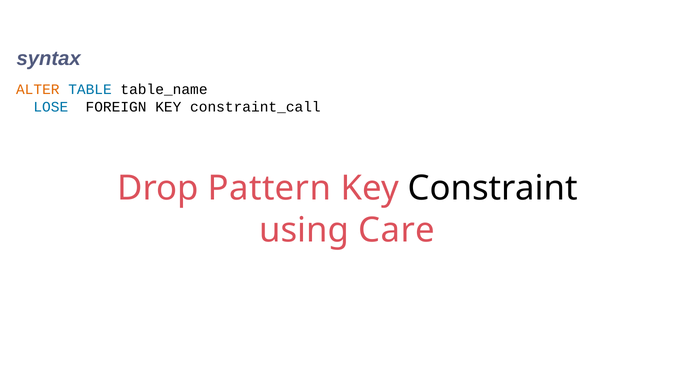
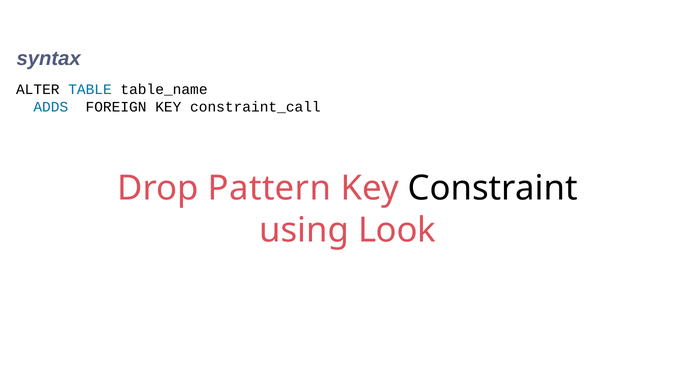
ALTER colour: orange -> black (38, 89)
LOSE: LOSE -> ADDS (51, 107)
Care: Care -> Look (397, 230)
